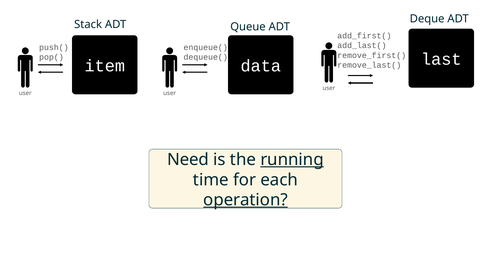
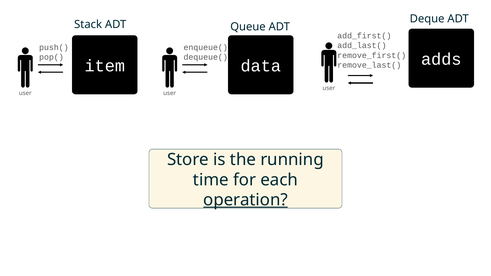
last: last -> adds (441, 59)
Need: Need -> Store (188, 160)
running underline: present -> none (292, 160)
